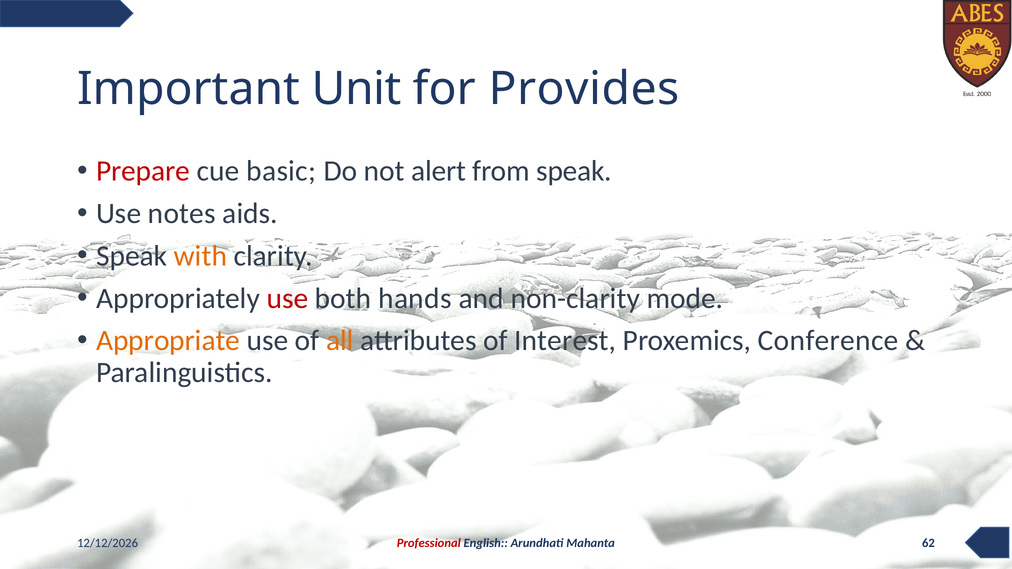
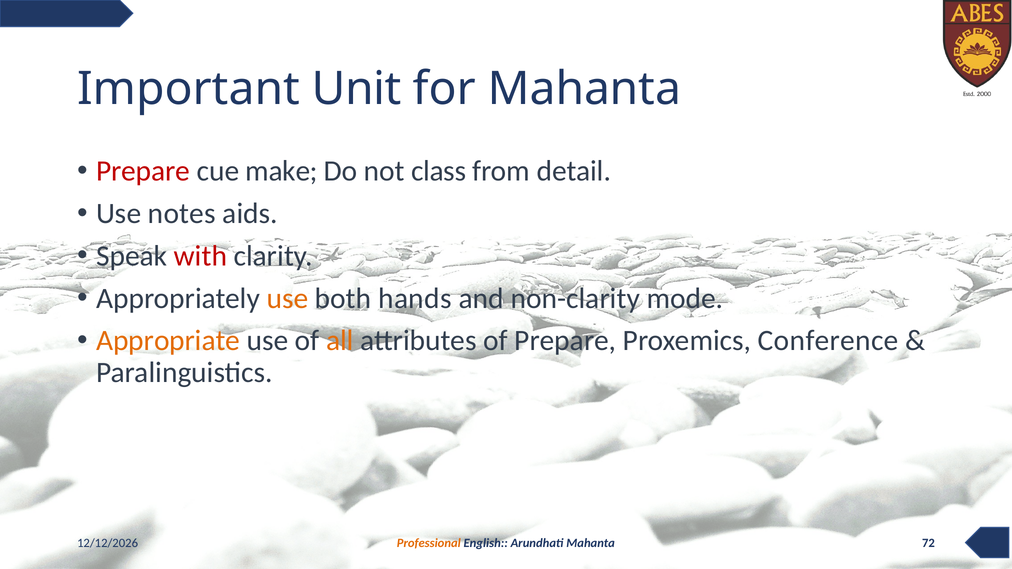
for Provides: Provides -> Mahanta (584, 89)
basic: basic -> make (282, 171)
alert: alert -> class (439, 171)
from speak: speak -> detail (574, 171)
with colour: orange -> red (200, 256)
use colour: red -> orange (287, 298)
of Interest: Interest -> Prepare (565, 341)
Professional colour: red -> orange (429, 543)
62: 62 -> 72 (928, 543)
